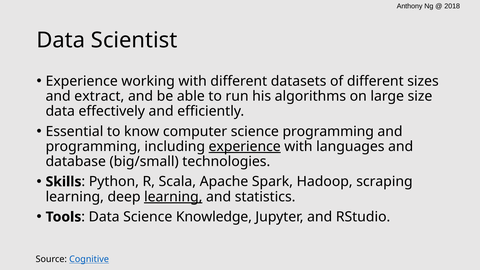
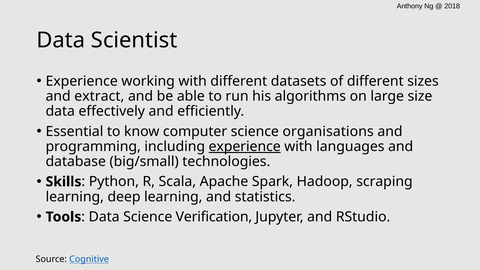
science programming: programming -> organisations (328, 131)
learning underline: present -> none (173, 197)
Knowledge: Knowledge -> Verification (214, 217)
